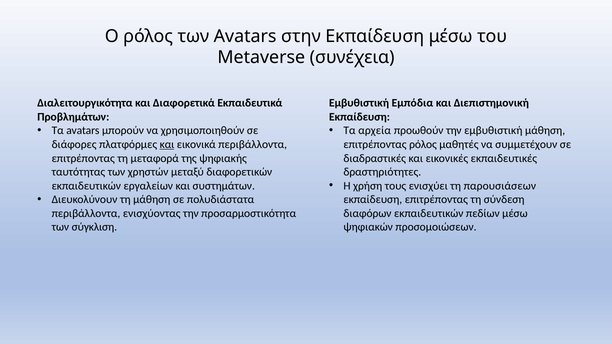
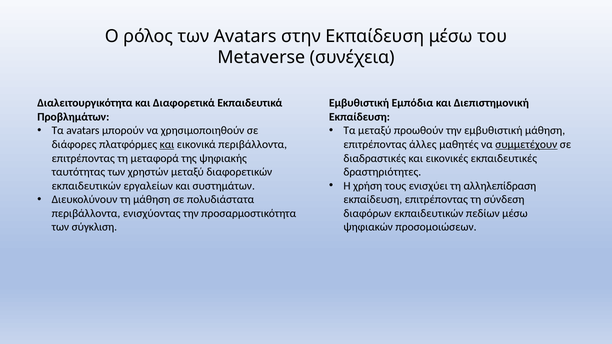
Τα αρχεία: αρχεία -> μεταξύ (375, 131)
επιτρέποντας ρόλος: ρόλος -> άλλες (423, 145)
συμμετέχουν underline: none -> present (526, 145)
παρουσιάσεων: παρουσιάσεων -> αλληλεπίδραση (500, 186)
